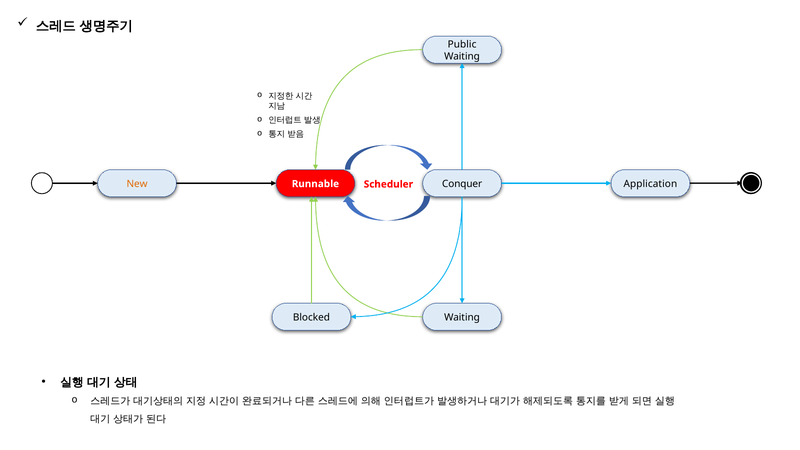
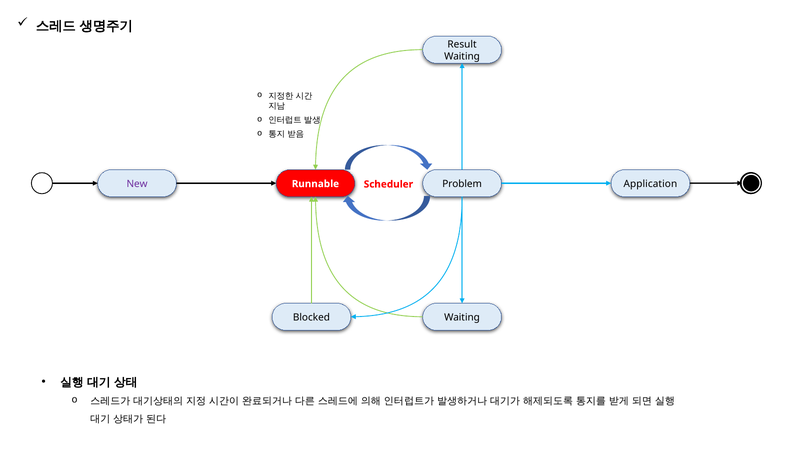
Public: Public -> Result (462, 44)
New colour: orange -> purple (137, 184)
Conquer: Conquer -> Problem (462, 184)
